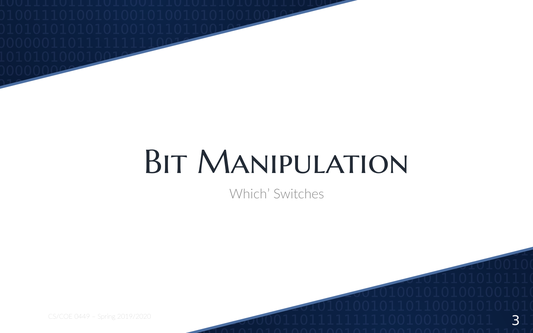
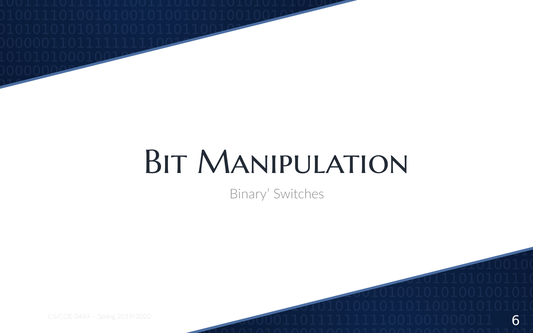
Which: Which -> Binary (250, 194)
3: 3 -> 6 (516, 321)
